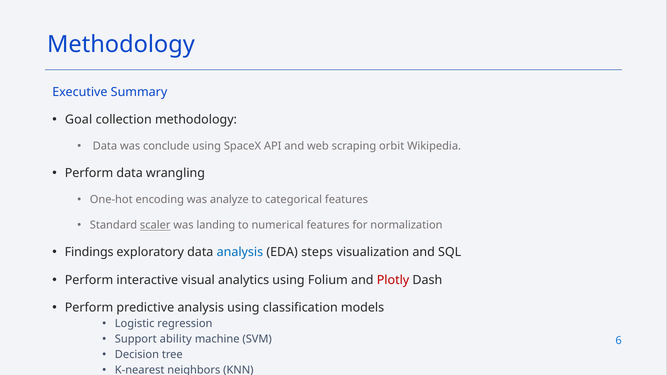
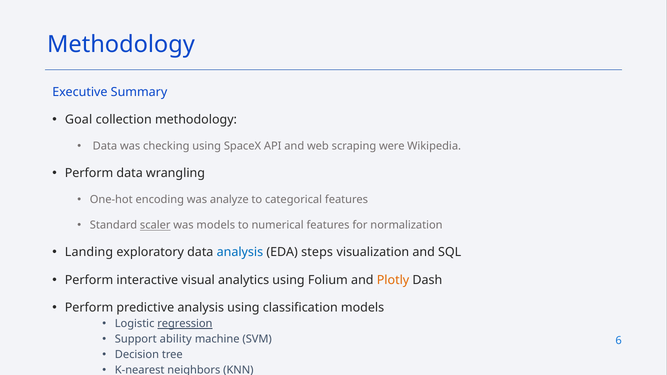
conclude: conclude -> checking (166, 146)
orbit: orbit -> were (392, 146)
was landing: landing -> models (216, 225)
Findings: Findings -> Landing (89, 252)
Plotly colour: red -> orange (393, 280)
regression underline: none -> present (185, 324)
